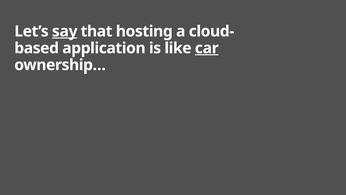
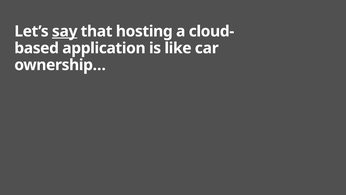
car underline: present -> none (207, 48)
